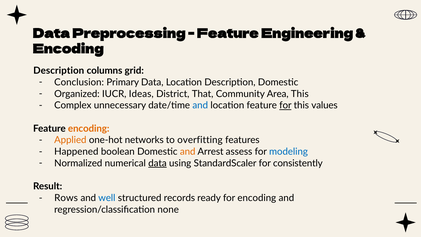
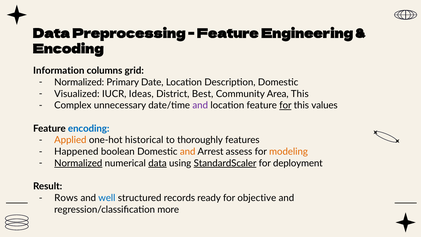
Description: Description -> Information (59, 71)
Conclusion: Conclusion -> Normalized (79, 82)
Primary Data: Data -> Date (152, 82)
Organized: Organized -> Visualized (77, 94)
That: That -> Best (203, 94)
and colour: blue -> purple (200, 105)
encoding colour: orange -> blue (89, 128)
networks: networks -> historical (144, 140)
overfitting: overfitting -> thoroughly (200, 140)
modeling colour: blue -> orange (289, 152)
Normalized underline: none -> present (78, 163)
StandardScaler underline: none -> present (225, 163)
consistently: consistently -> deployment (298, 163)
for encoding: encoding -> objective (257, 198)
none: none -> more (168, 209)
